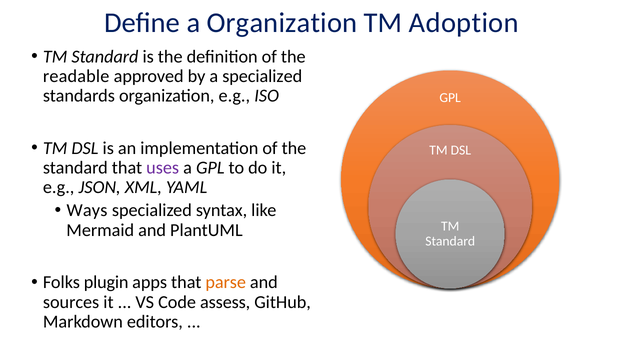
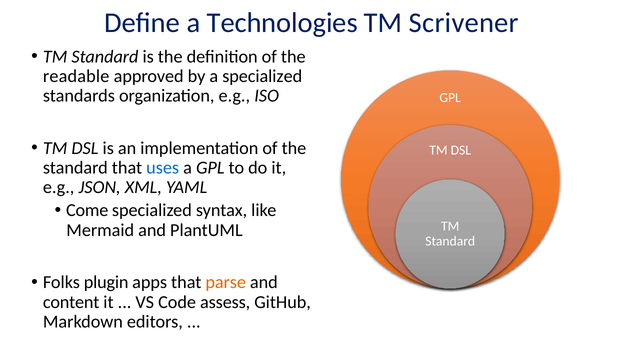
a Organization: Organization -> Technologies (282, 23)
Adoption: Adoption -> Scrivener (464, 23)
uses colour: purple -> blue (163, 168)
Ways: Ways -> Come (87, 210)
sources: sources -> content (71, 302)
